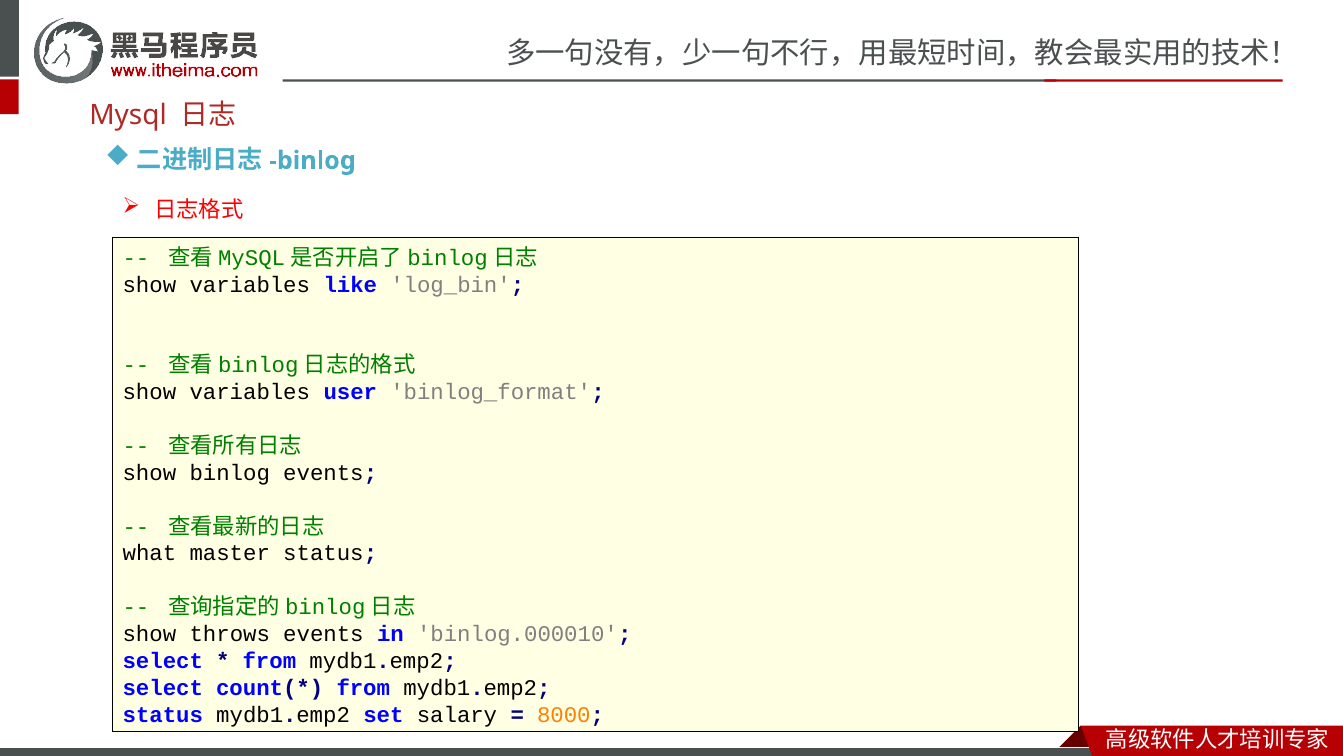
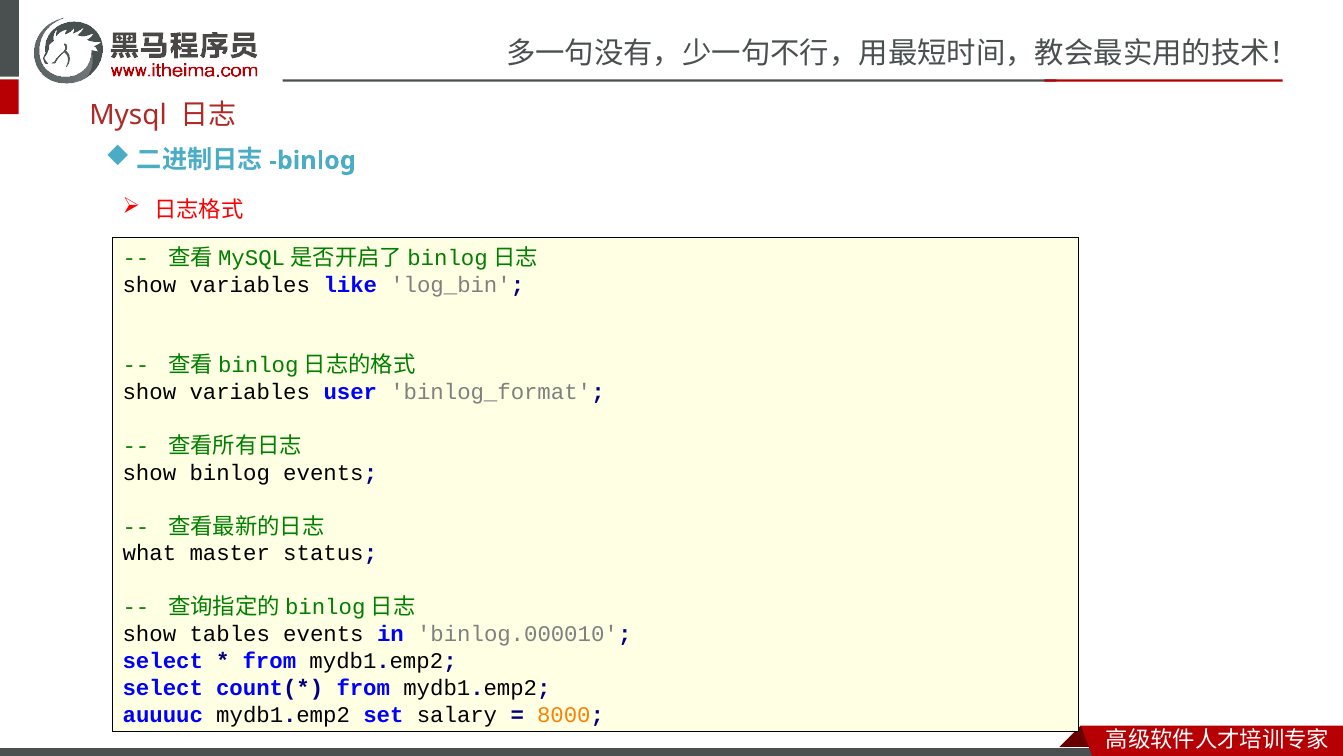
throws: throws -> tables (230, 634)
status: status -> auuuuc (163, 714)
